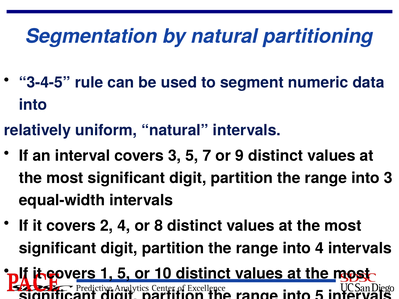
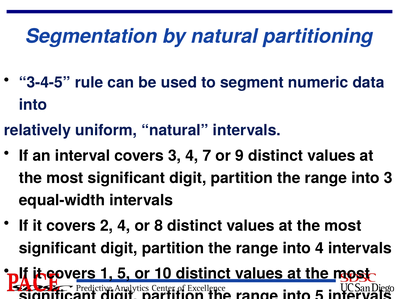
3 5: 5 -> 4 (192, 156)
